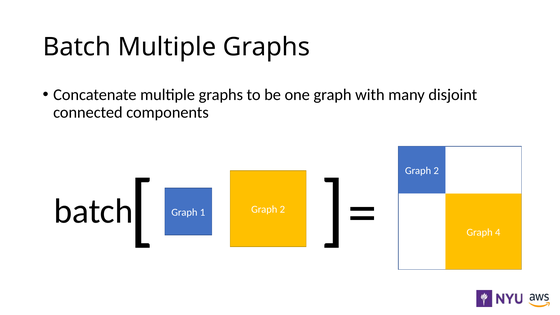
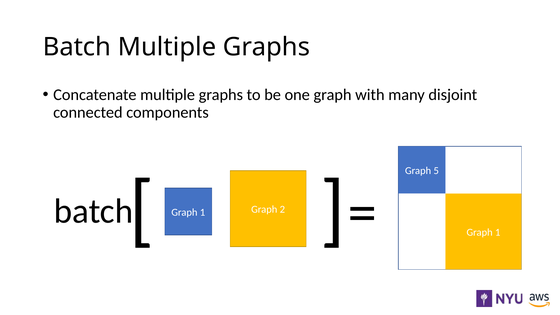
2: 2 -> 5 (436, 171)
4: 4 -> 1 (498, 232)
